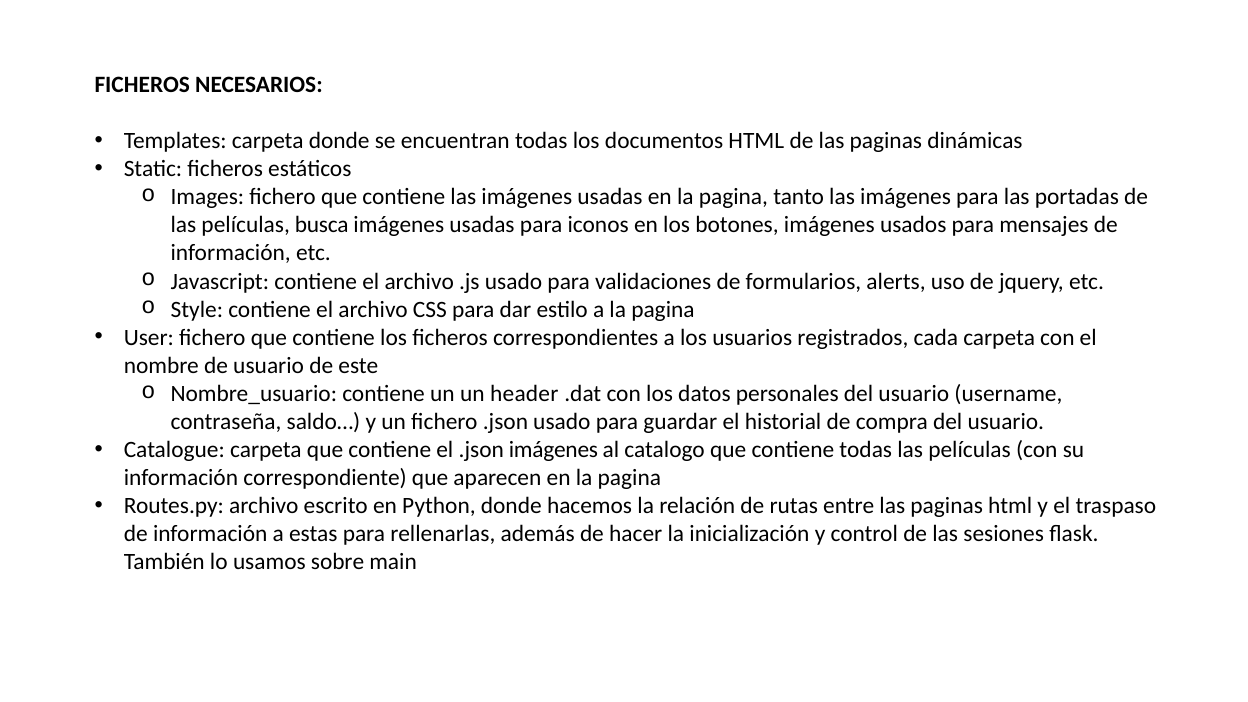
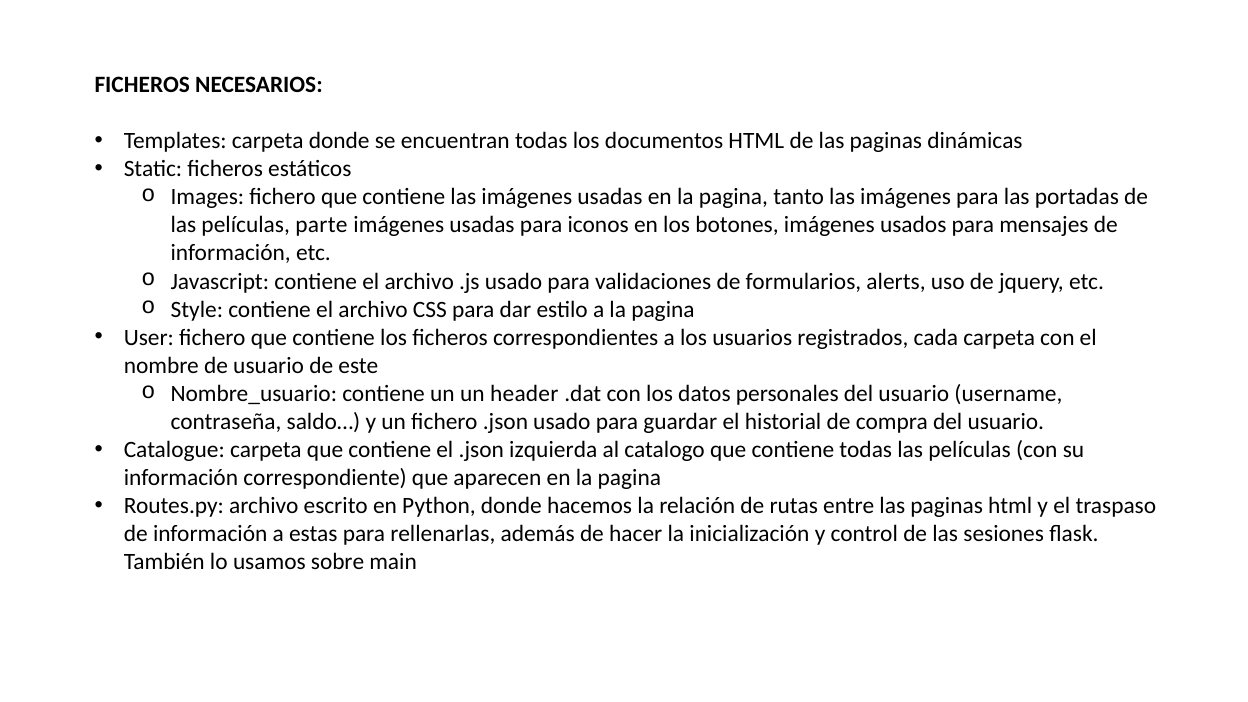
busca: busca -> parte (321, 225)
.json imágenes: imágenes -> izquierda (553, 450)
